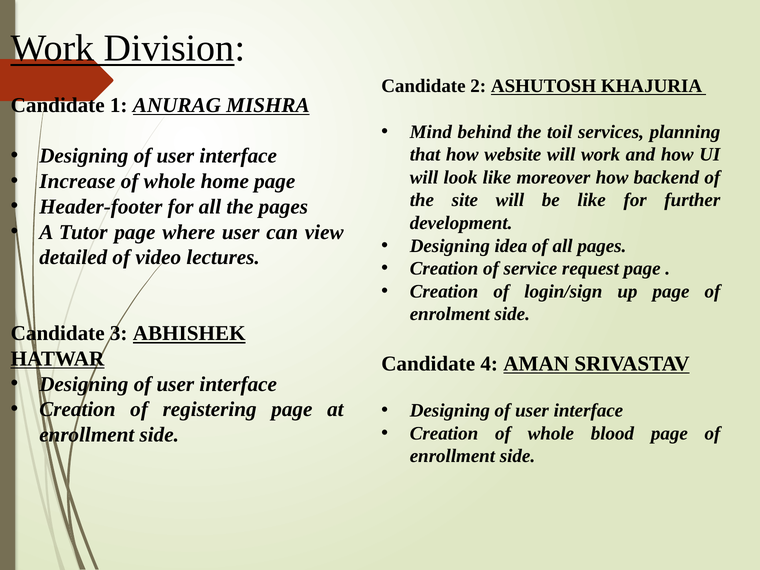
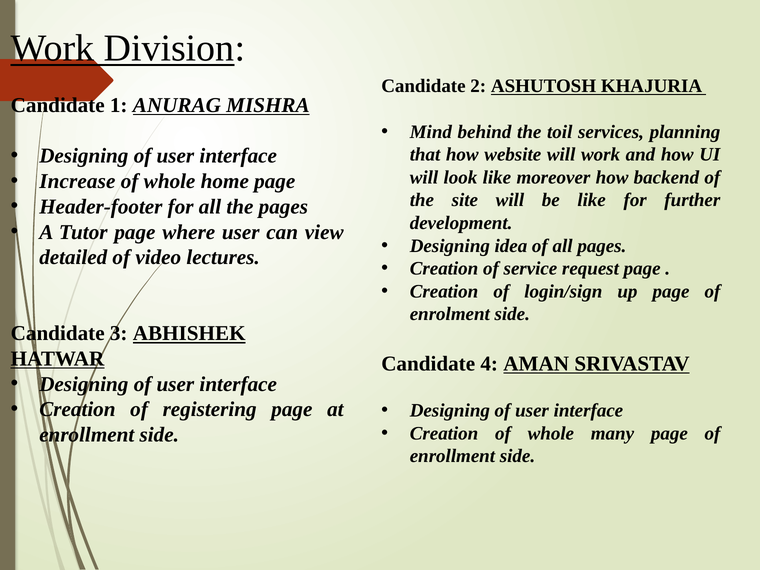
blood: blood -> many (612, 433)
